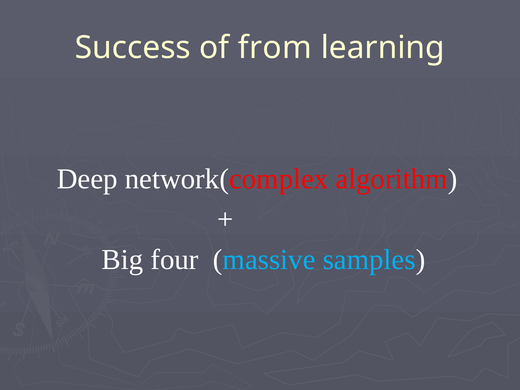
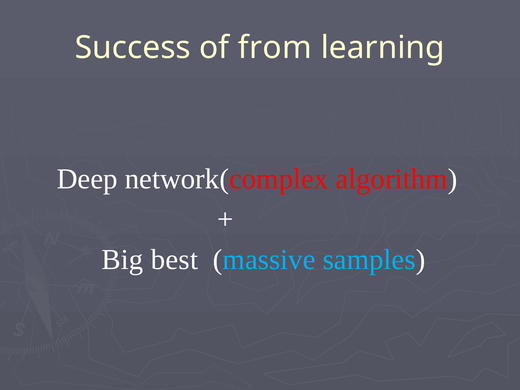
four: four -> best (174, 260)
